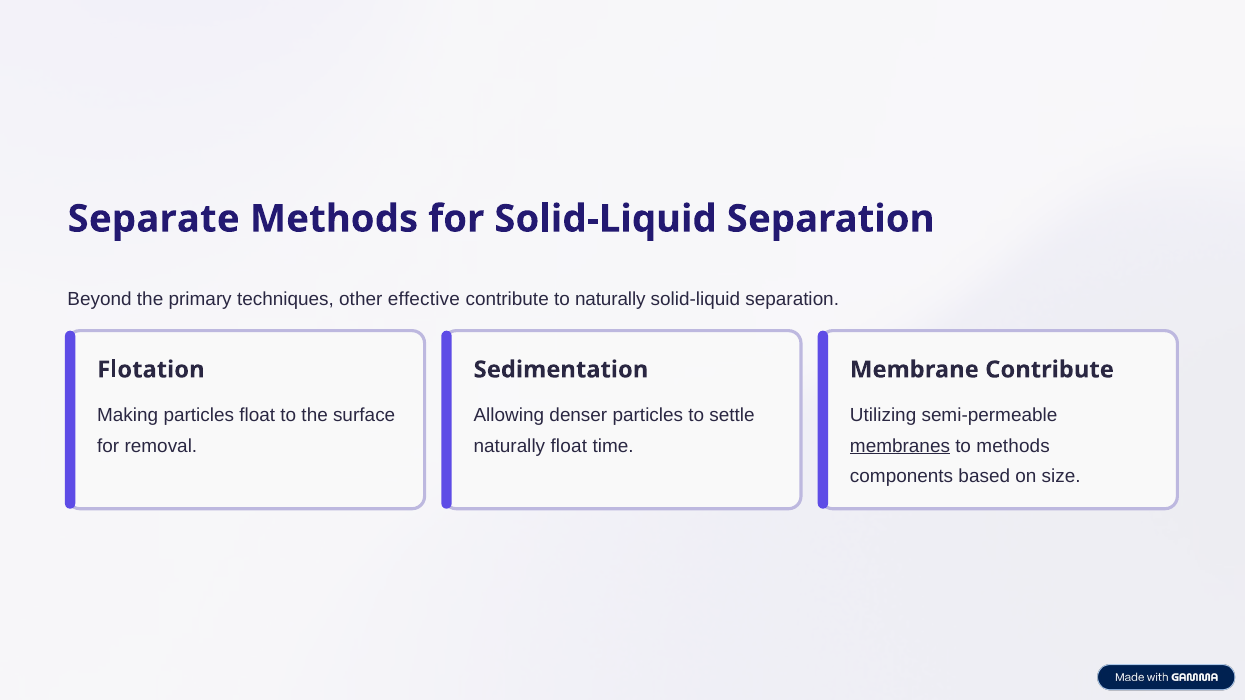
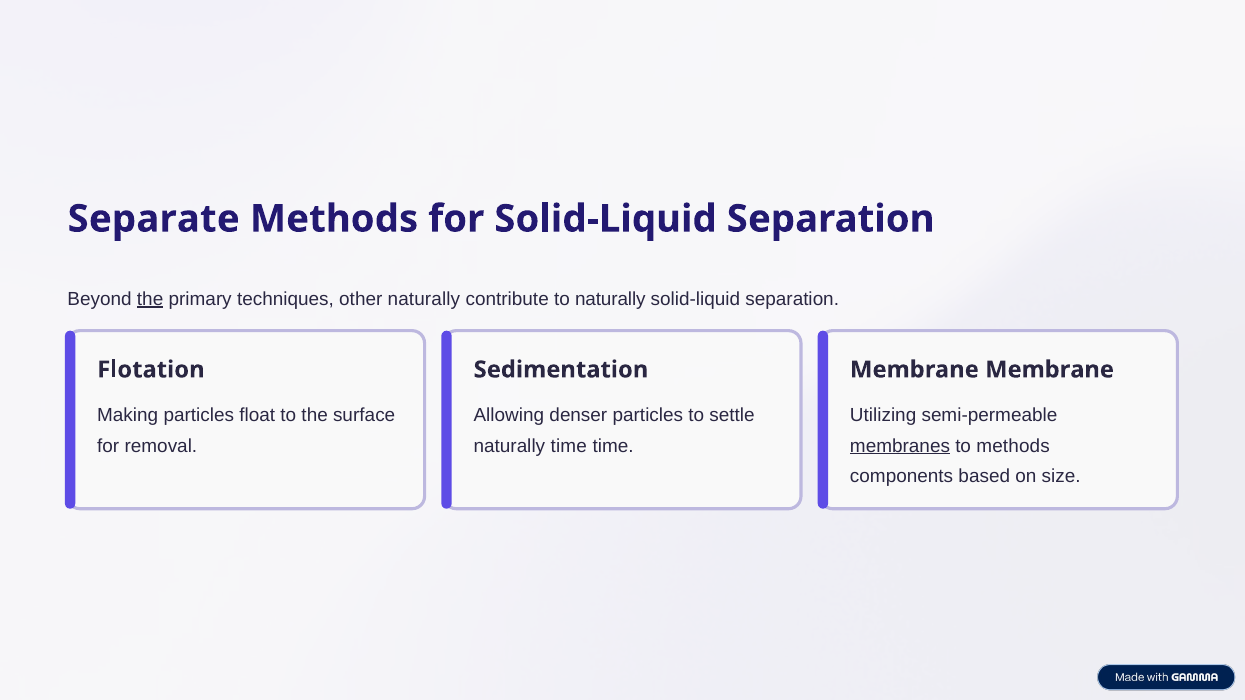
the underline: none -> present (150, 299)
other effective: effective -> naturally (424, 299)
Membrane Contribute: Contribute -> Membrane (1050, 370)
naturally float: float -> time (569, 446)
